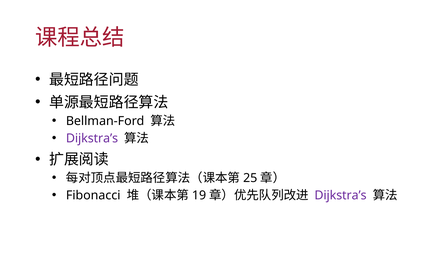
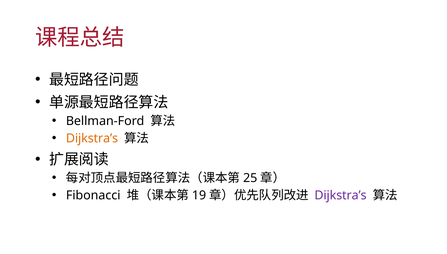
Dijkstra’s colour: purple -> orange (92, 138)
